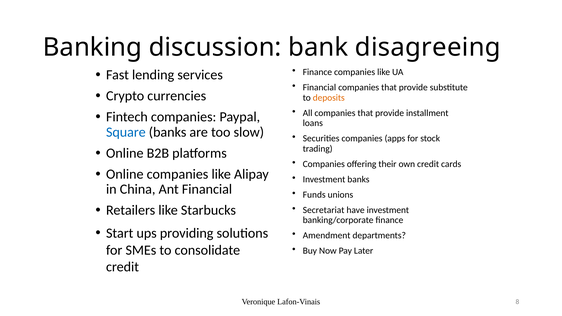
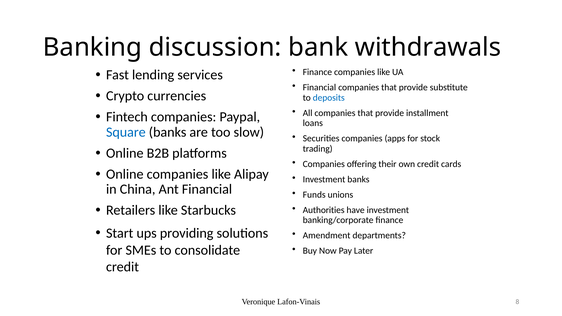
disagreeing: disagreeing -> withdrawals (428, 47)
deposits colour: orange -> blue (329, 98)
Secretariat: Secretariat -> Authorities (324, 210)
